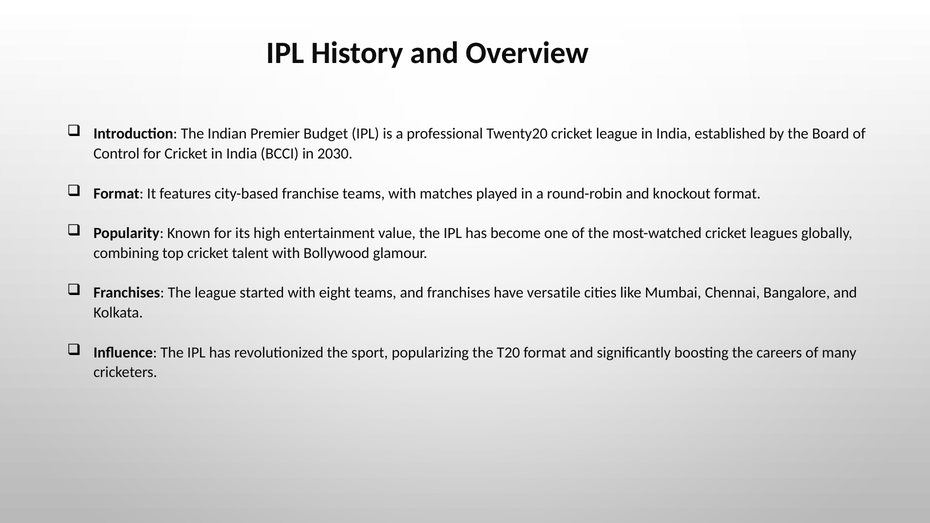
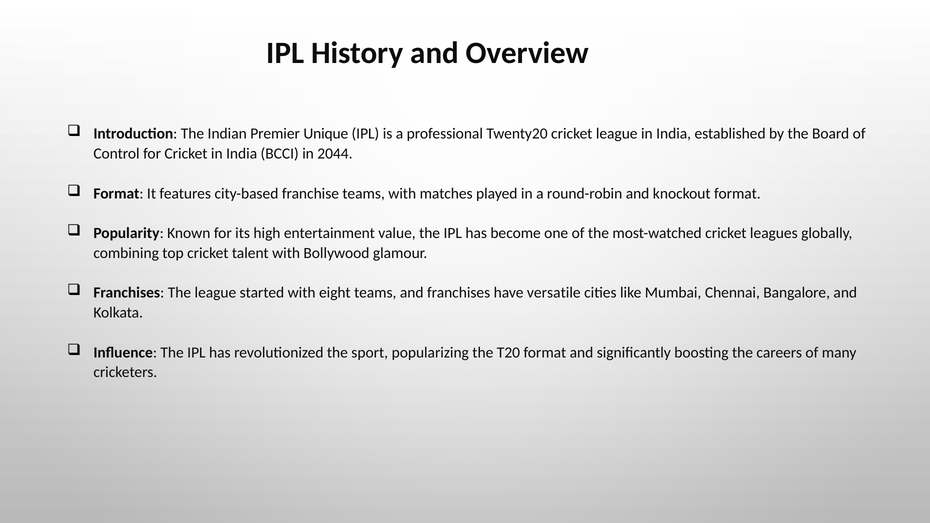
Budget: Budget -> Unique (326, 134)
2030: 2030 -> 2044 (335, 154)
